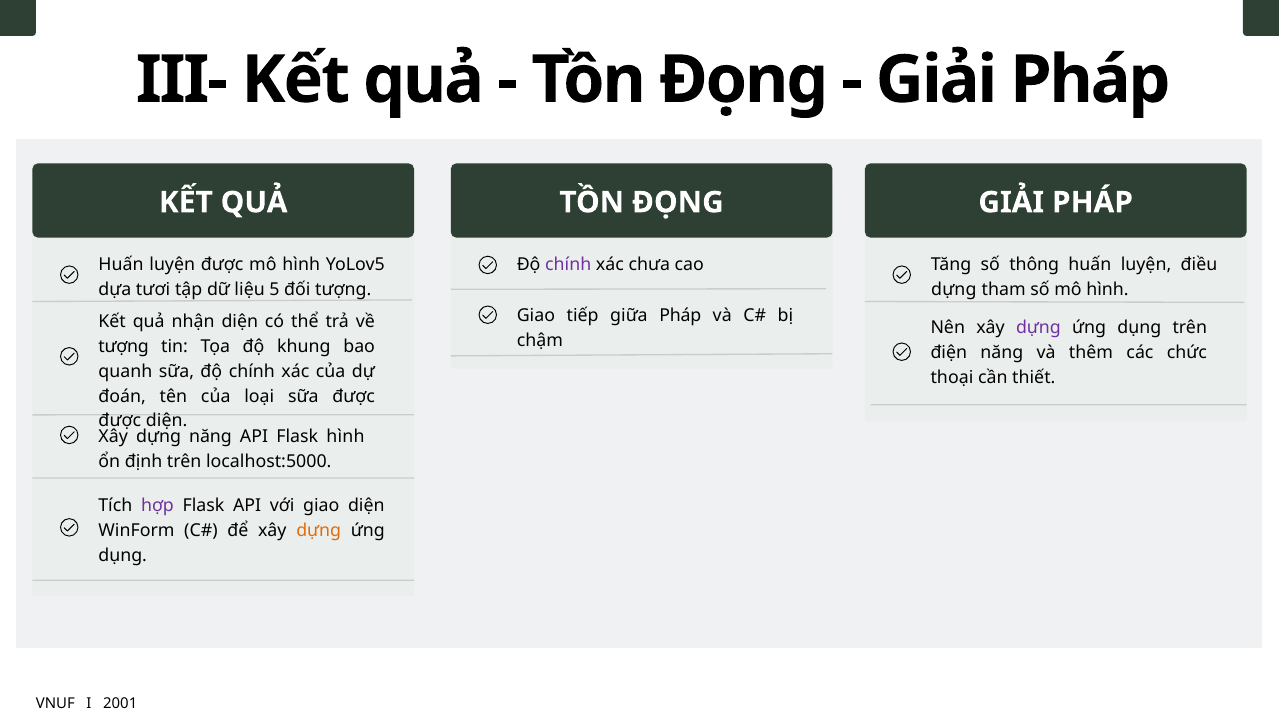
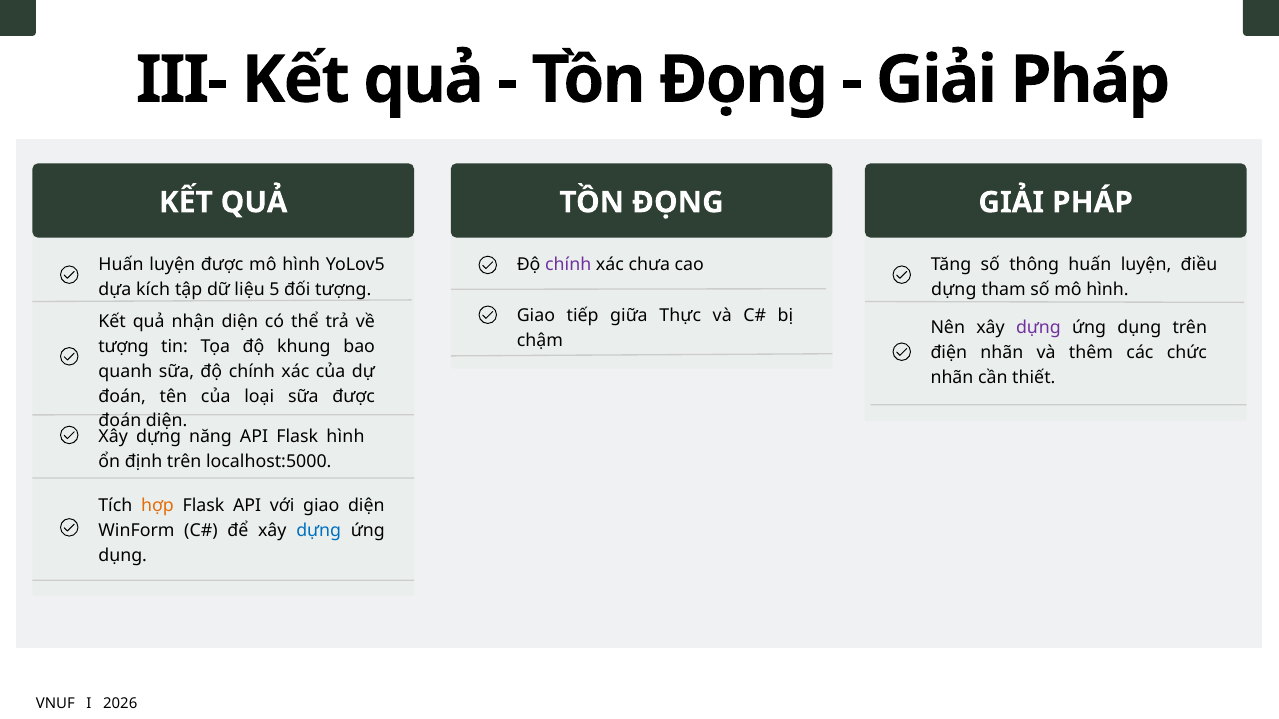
tươi: tươi -> kích (153, 290)
giữa Pháp: Pháp -> Thực (680, 316)
điện năng: năng -> nhãn (1002, 353)
thoại: thoại -> nhãn (952, 377)
được: được -> đoán (120, 421)
hợp colour: purple -> orange (157, 506)
dựng colour: orange -> blue (319, 531)
2001: 2001 -> 2026 (120, 704)
